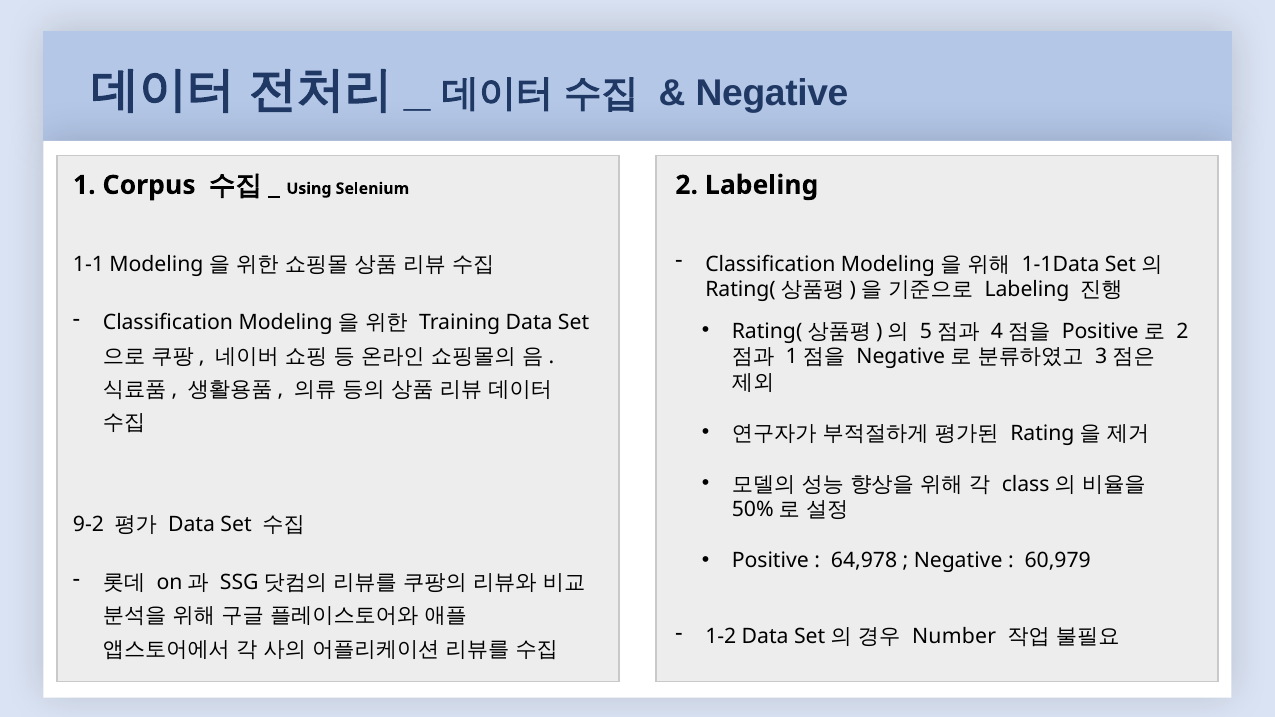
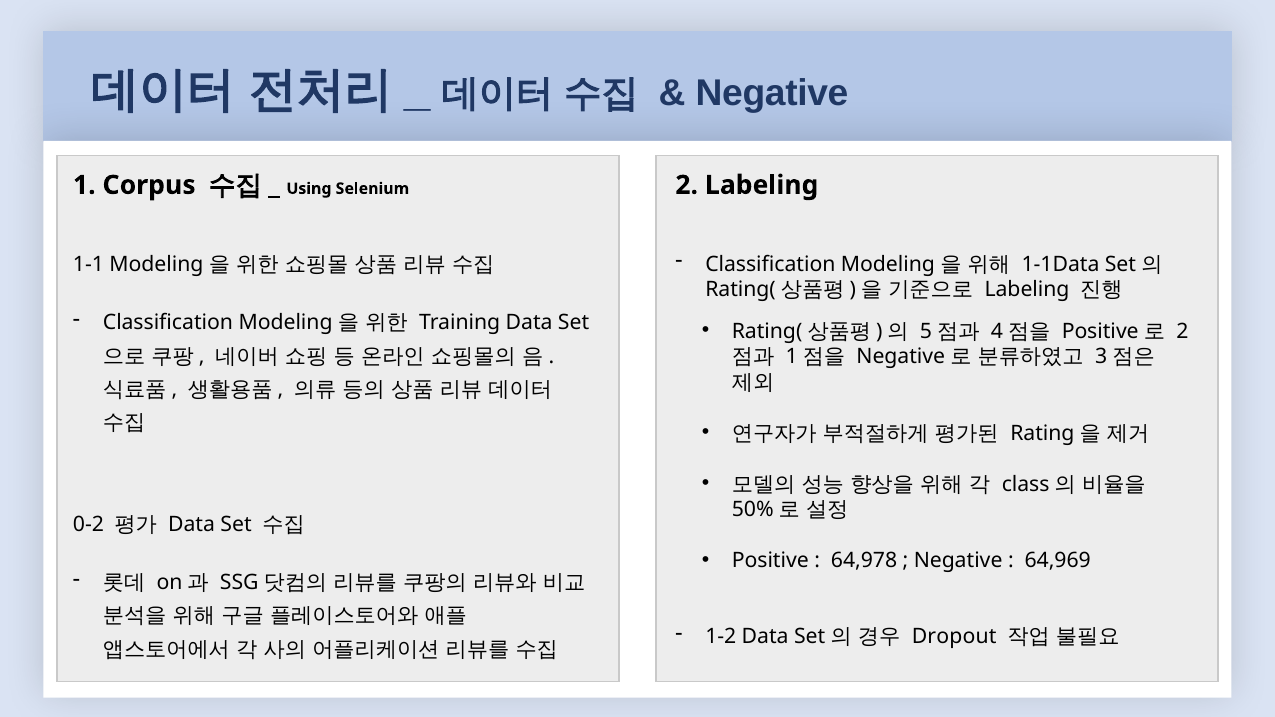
9-2: 9-2 -> 0-2 (88, 524)
60,979: 60,979 -> 64,969 (1058, 561)
Number: Number -> Dropout (954, 637)
